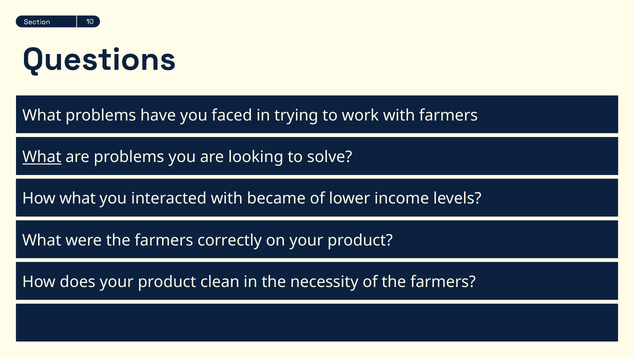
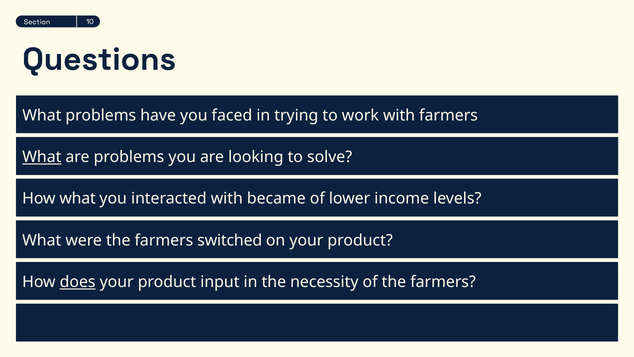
correctly: correctly -> switched (230, 240)
does underline: none -> present (78, 282)
clean: clean -> input (220, 282)
